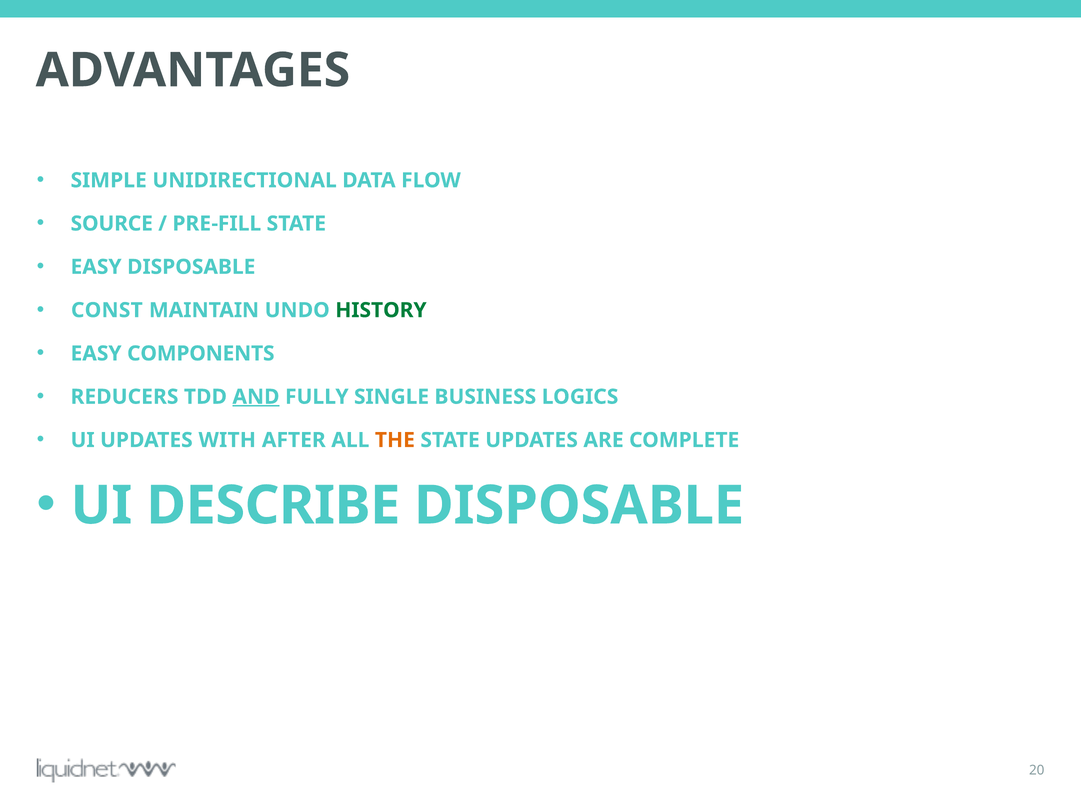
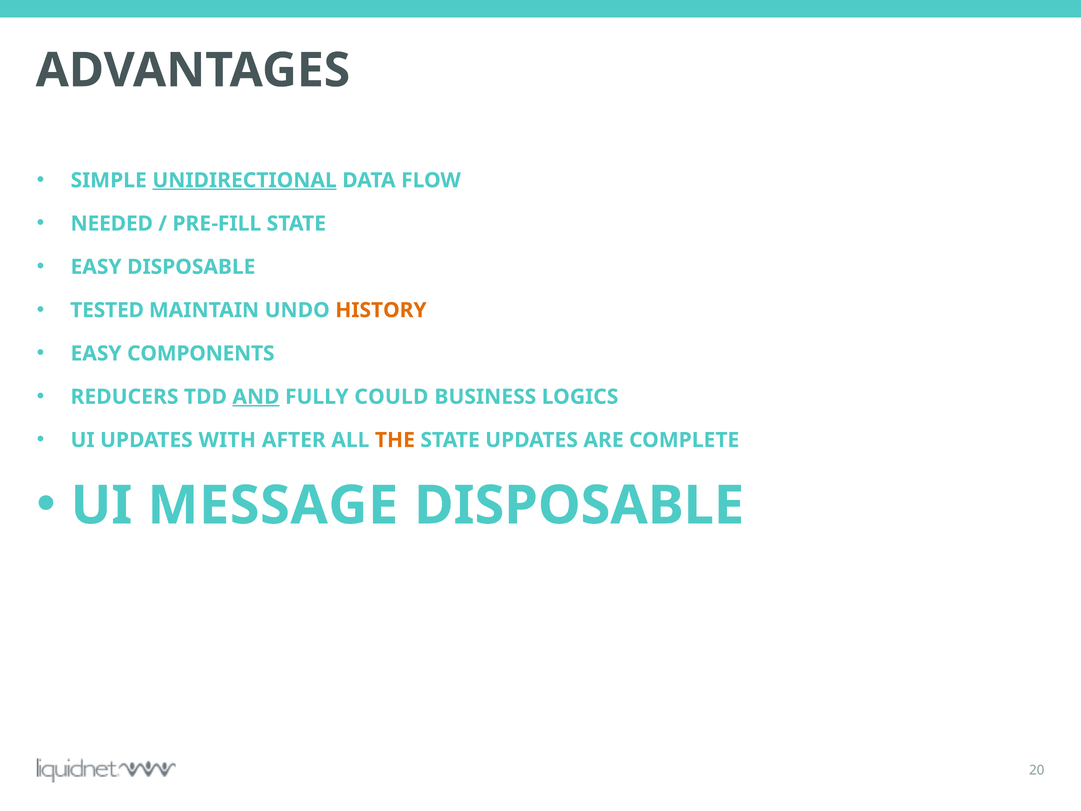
UNIDIRECTIONAL underline: none -> present (245, 180)
SOURCE: SOURCE -> NEEDED (112, 224)
CONST: CONST -> TESTED (107, 310)
HISTORY colour: green -> orange (381, 310)
SINGLE: SINGLE -> COULD (391, 397)
DESCRIBE: DESCRIBE -> MESSAGE (273, 505)
